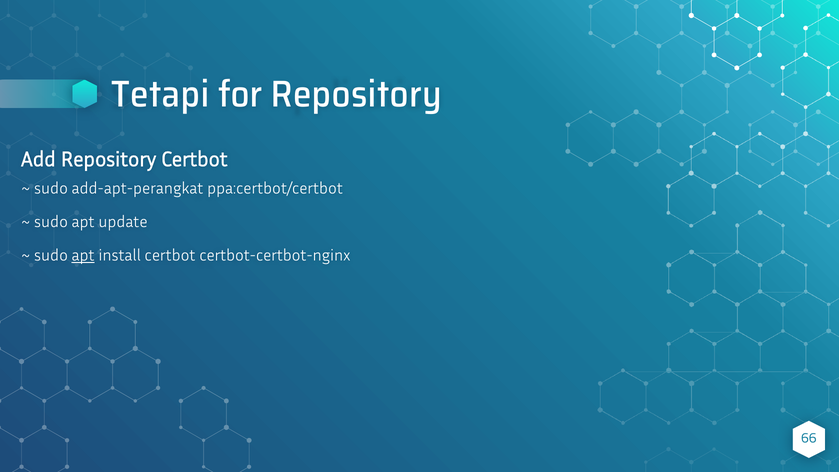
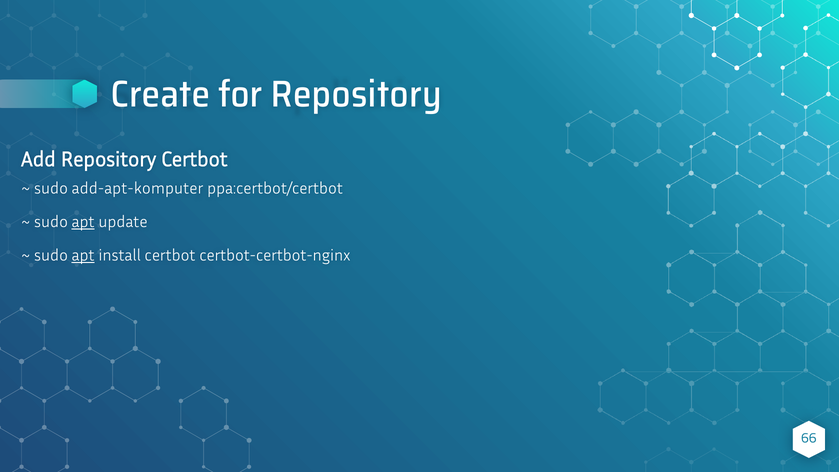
Tetapi: Tetapi -> Create (160, 94)
add-apt-perangkat: add-apt-perangkat -> add-apt-komputer (137, 188)
apt underline: none -> present (83, 222)
